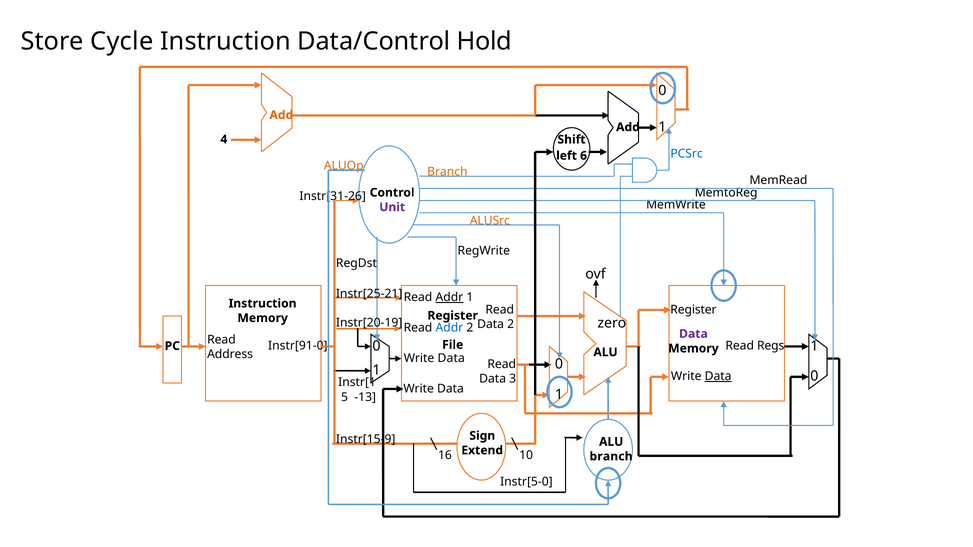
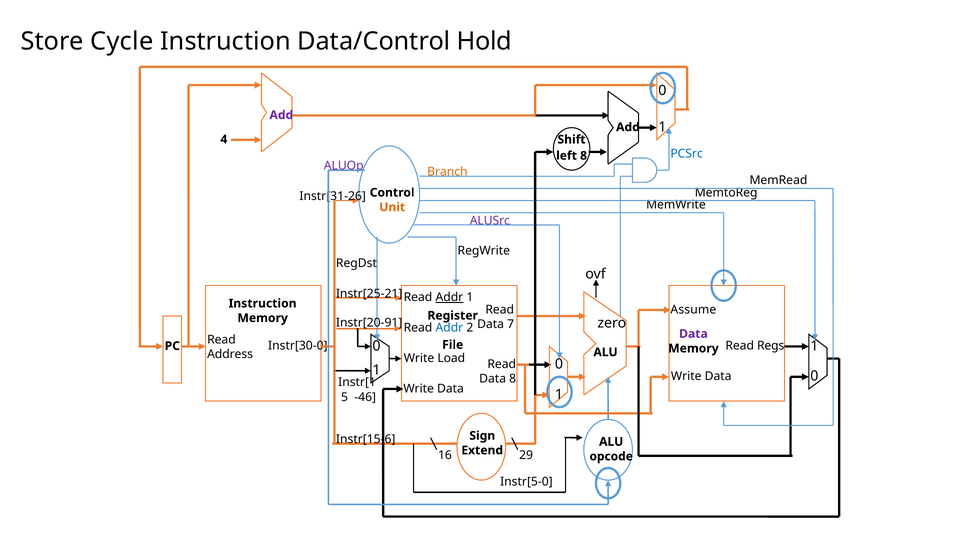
Add colour: orange -> purple (281, 115)
left 6: 6 -> 8 (584, 156)
ALUOp colour: orange -> purple (344, 166)
Unit colour: purple -> orange (392, 207)
ALUSrc colour: orange -> purple (490, 221)
Register: Register -> Assume (693, 310)
Instr[20-19: Instr[20-19 -> Instr[20-91 (369, 323)
Data 2: 2 -> 7 (511, 324)
Instr[91-0: Instr[91-0 -> Instr[30-0 (298, 346)
Data: Data -> Load (451, 358)
Data underline: present -> none (718, 377)
Data 3: 3 -> 8 (513, 379)
-13: -13 -> -46 (365, 397)
Instr[15-9: Instr[15-9 -> Instr[15-6 (366, 440)
10: 10 -> 29 (526, 456)
branch: branch -> opcode (611, 457)
